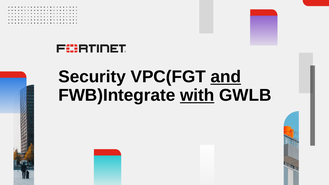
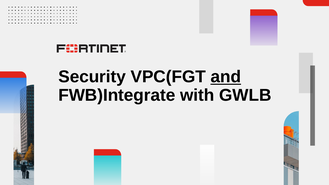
with underline: present -> none (197, 95)
